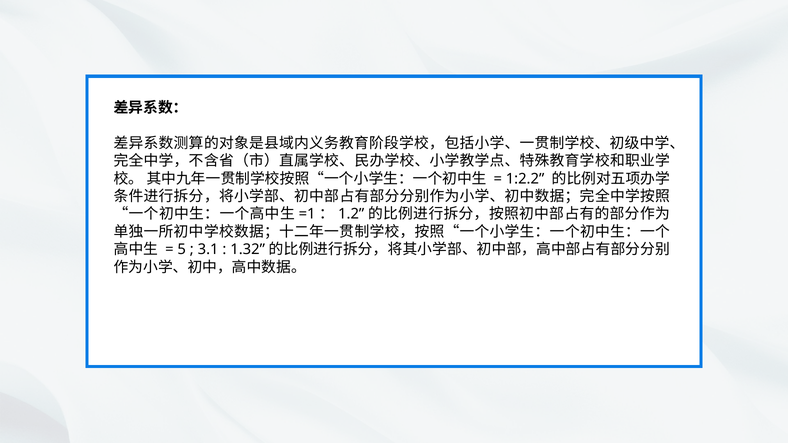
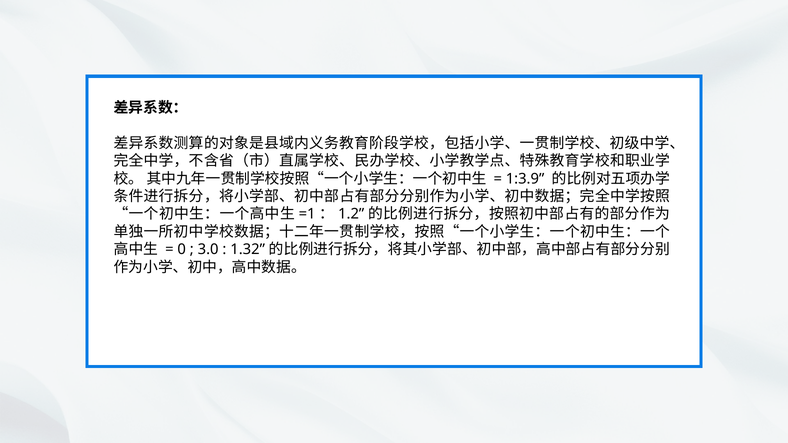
1:2.2: 1:2.2 -> 1:3.9 (525, 179)
5: 5 -> 0 (182, 250)
3.1: 3.1 -> 3.0 (208, 250)
